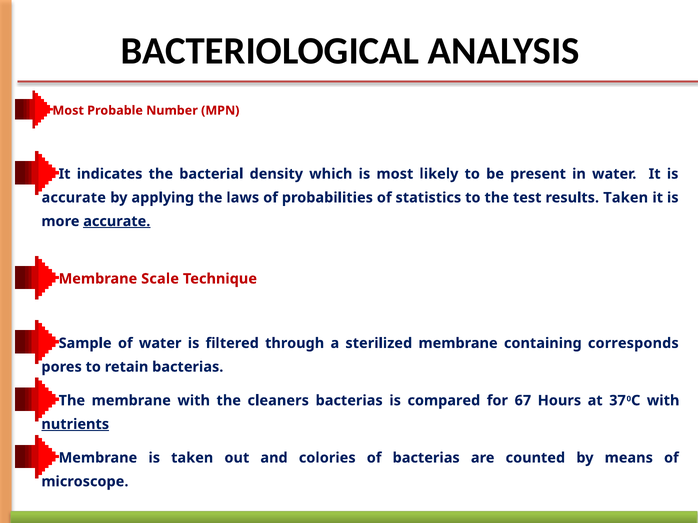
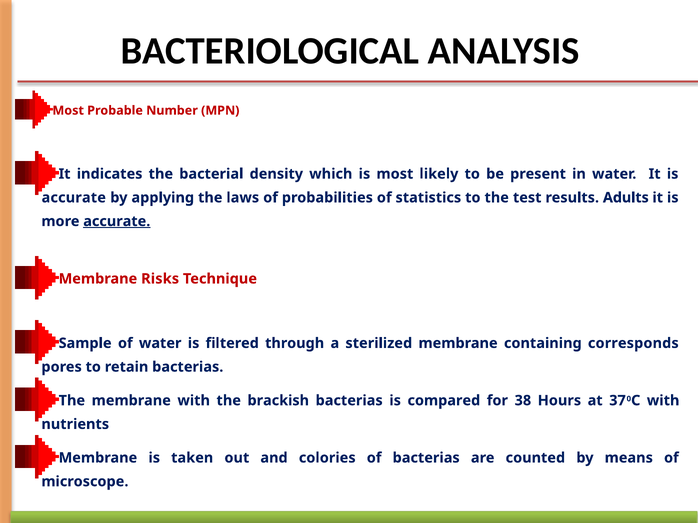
results Taken: Taken -> Adults (626, 198)
Scale: Scale -> Risks (160, 279)
cleaners: cleaners -> brackish (278, 401)
67: 67 -> 38 (523, 401)
nutrients underline: present -> none (75, 425)
